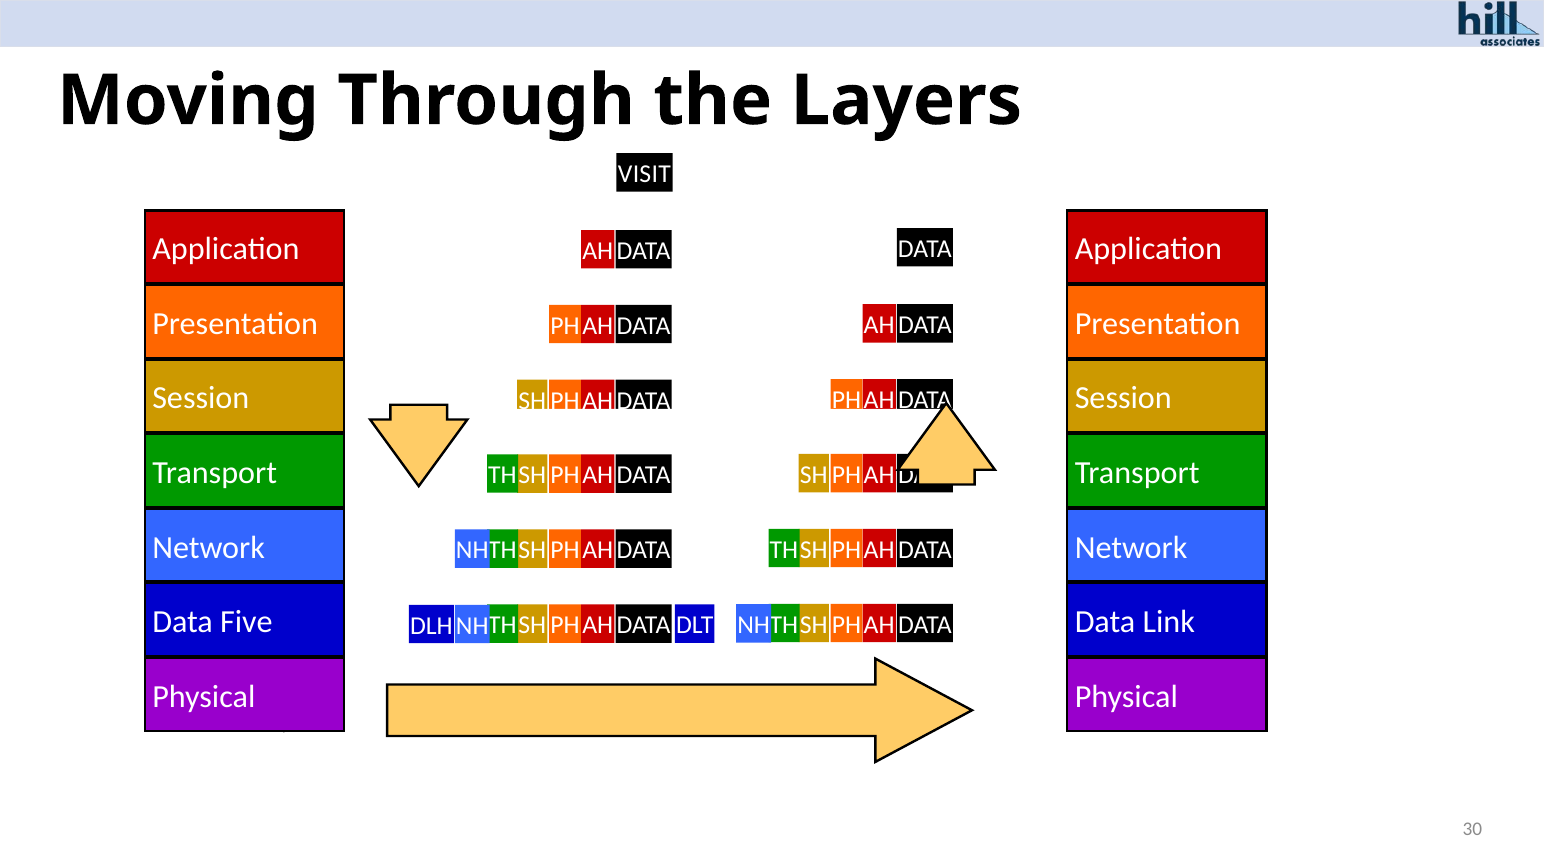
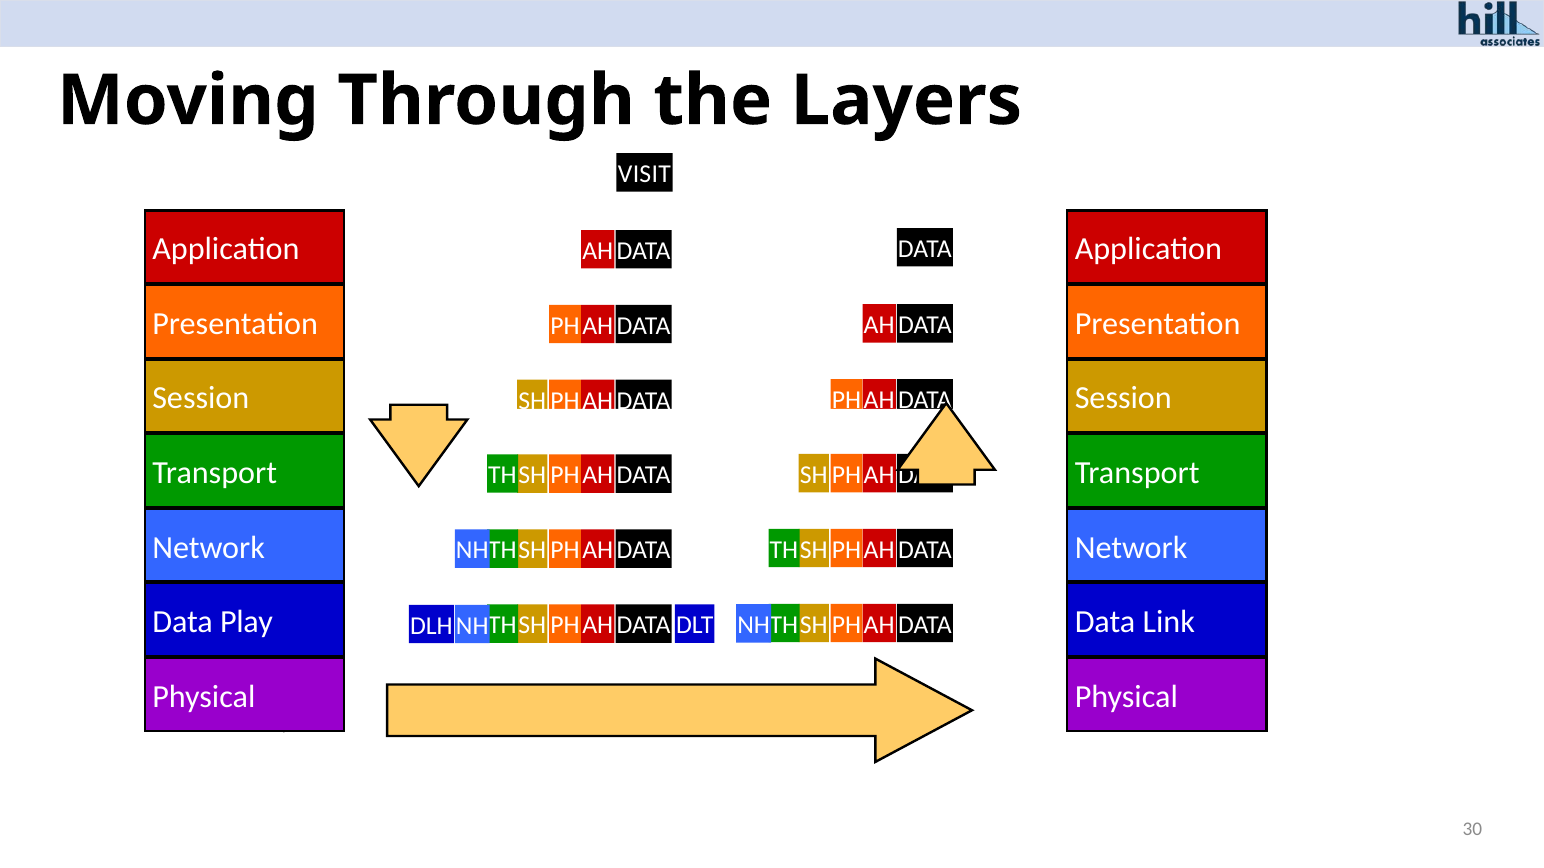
Five: Five -> Play (247, 622)
